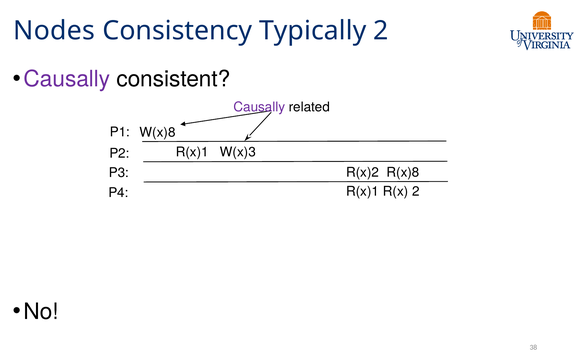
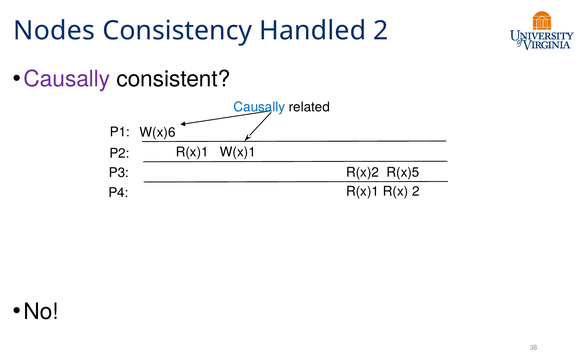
Typically: Typically -> Handled (313, 31)
Causally colour: purple -> blue (259, 107)
W(x)8: W(x)8 -> W(x)6 (158, 132)
W(x)3: W(x)3 -> W(x)1 (238, 152)
R(x)8: R(x)8 -> R(x)5 (403, 172)
